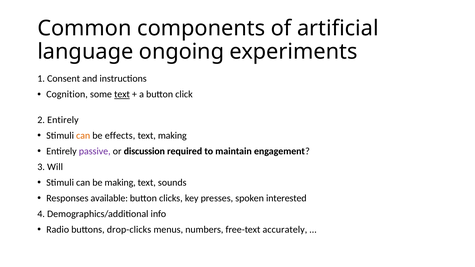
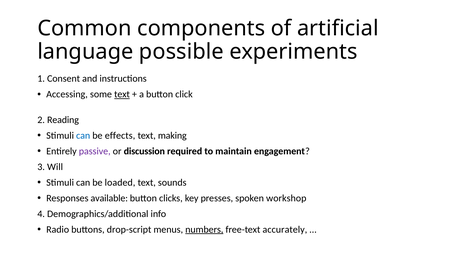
ongoing: ongoing -> possible (181, 52)
Cognition: Cognition -> Accessing (67, 94)
2 Entirely: Entirely -> Reading (63, 120)
can colour: orange -> blue (83, 136)
be making: making -> loaded (120, 183)
interested: interested -> workshop (286, 198)
drop-clicks: drop-clicks -> drop-script (129, 230)
numbers underline: none -> present (204, 230)
